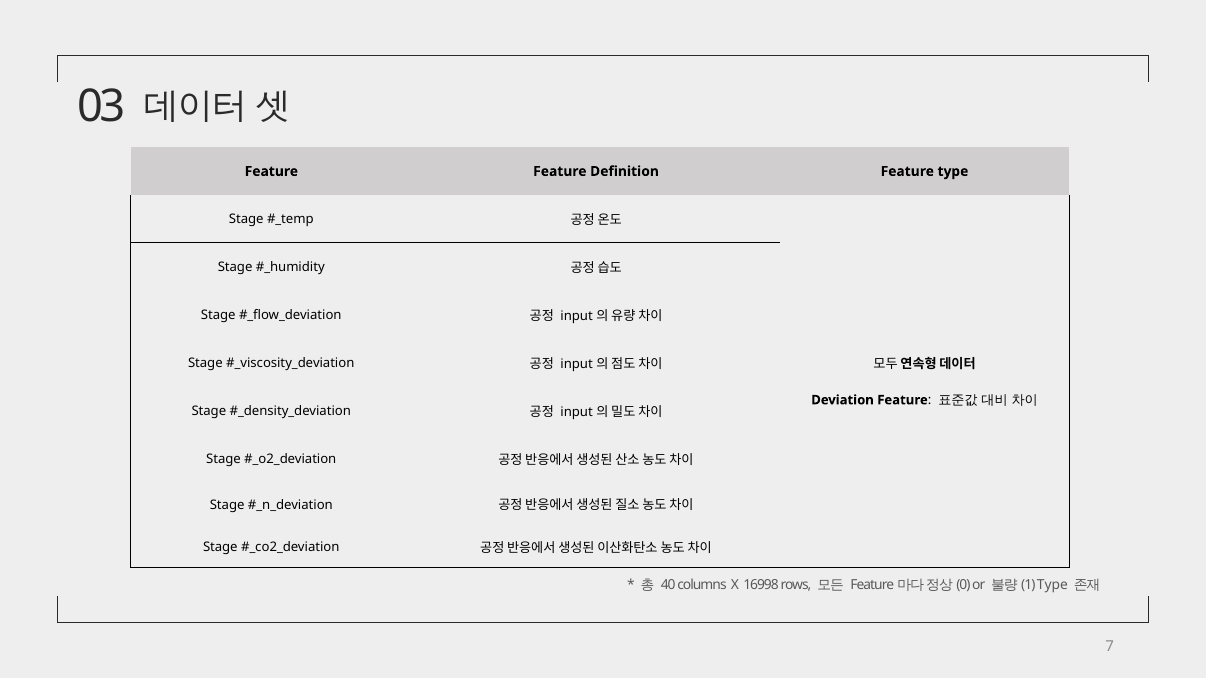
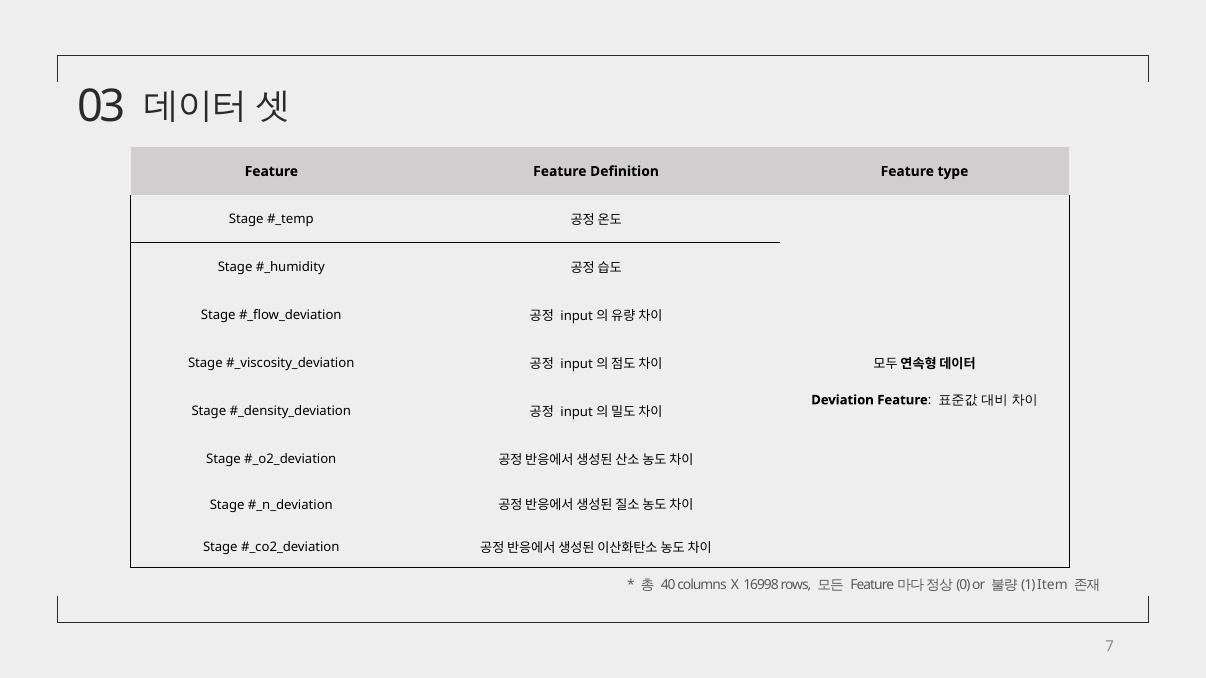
Type: Type -> Item (1052, 585)
